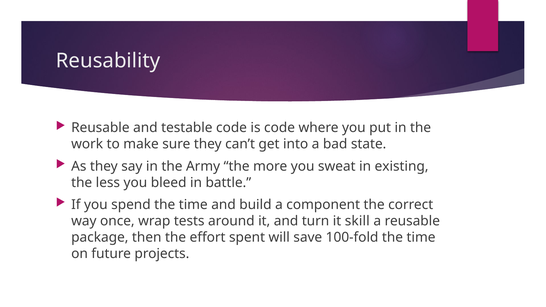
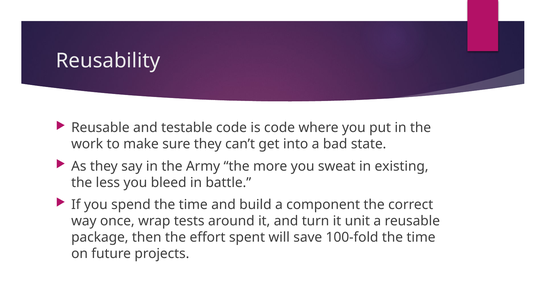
skill: skill -> unit (357, 221)
